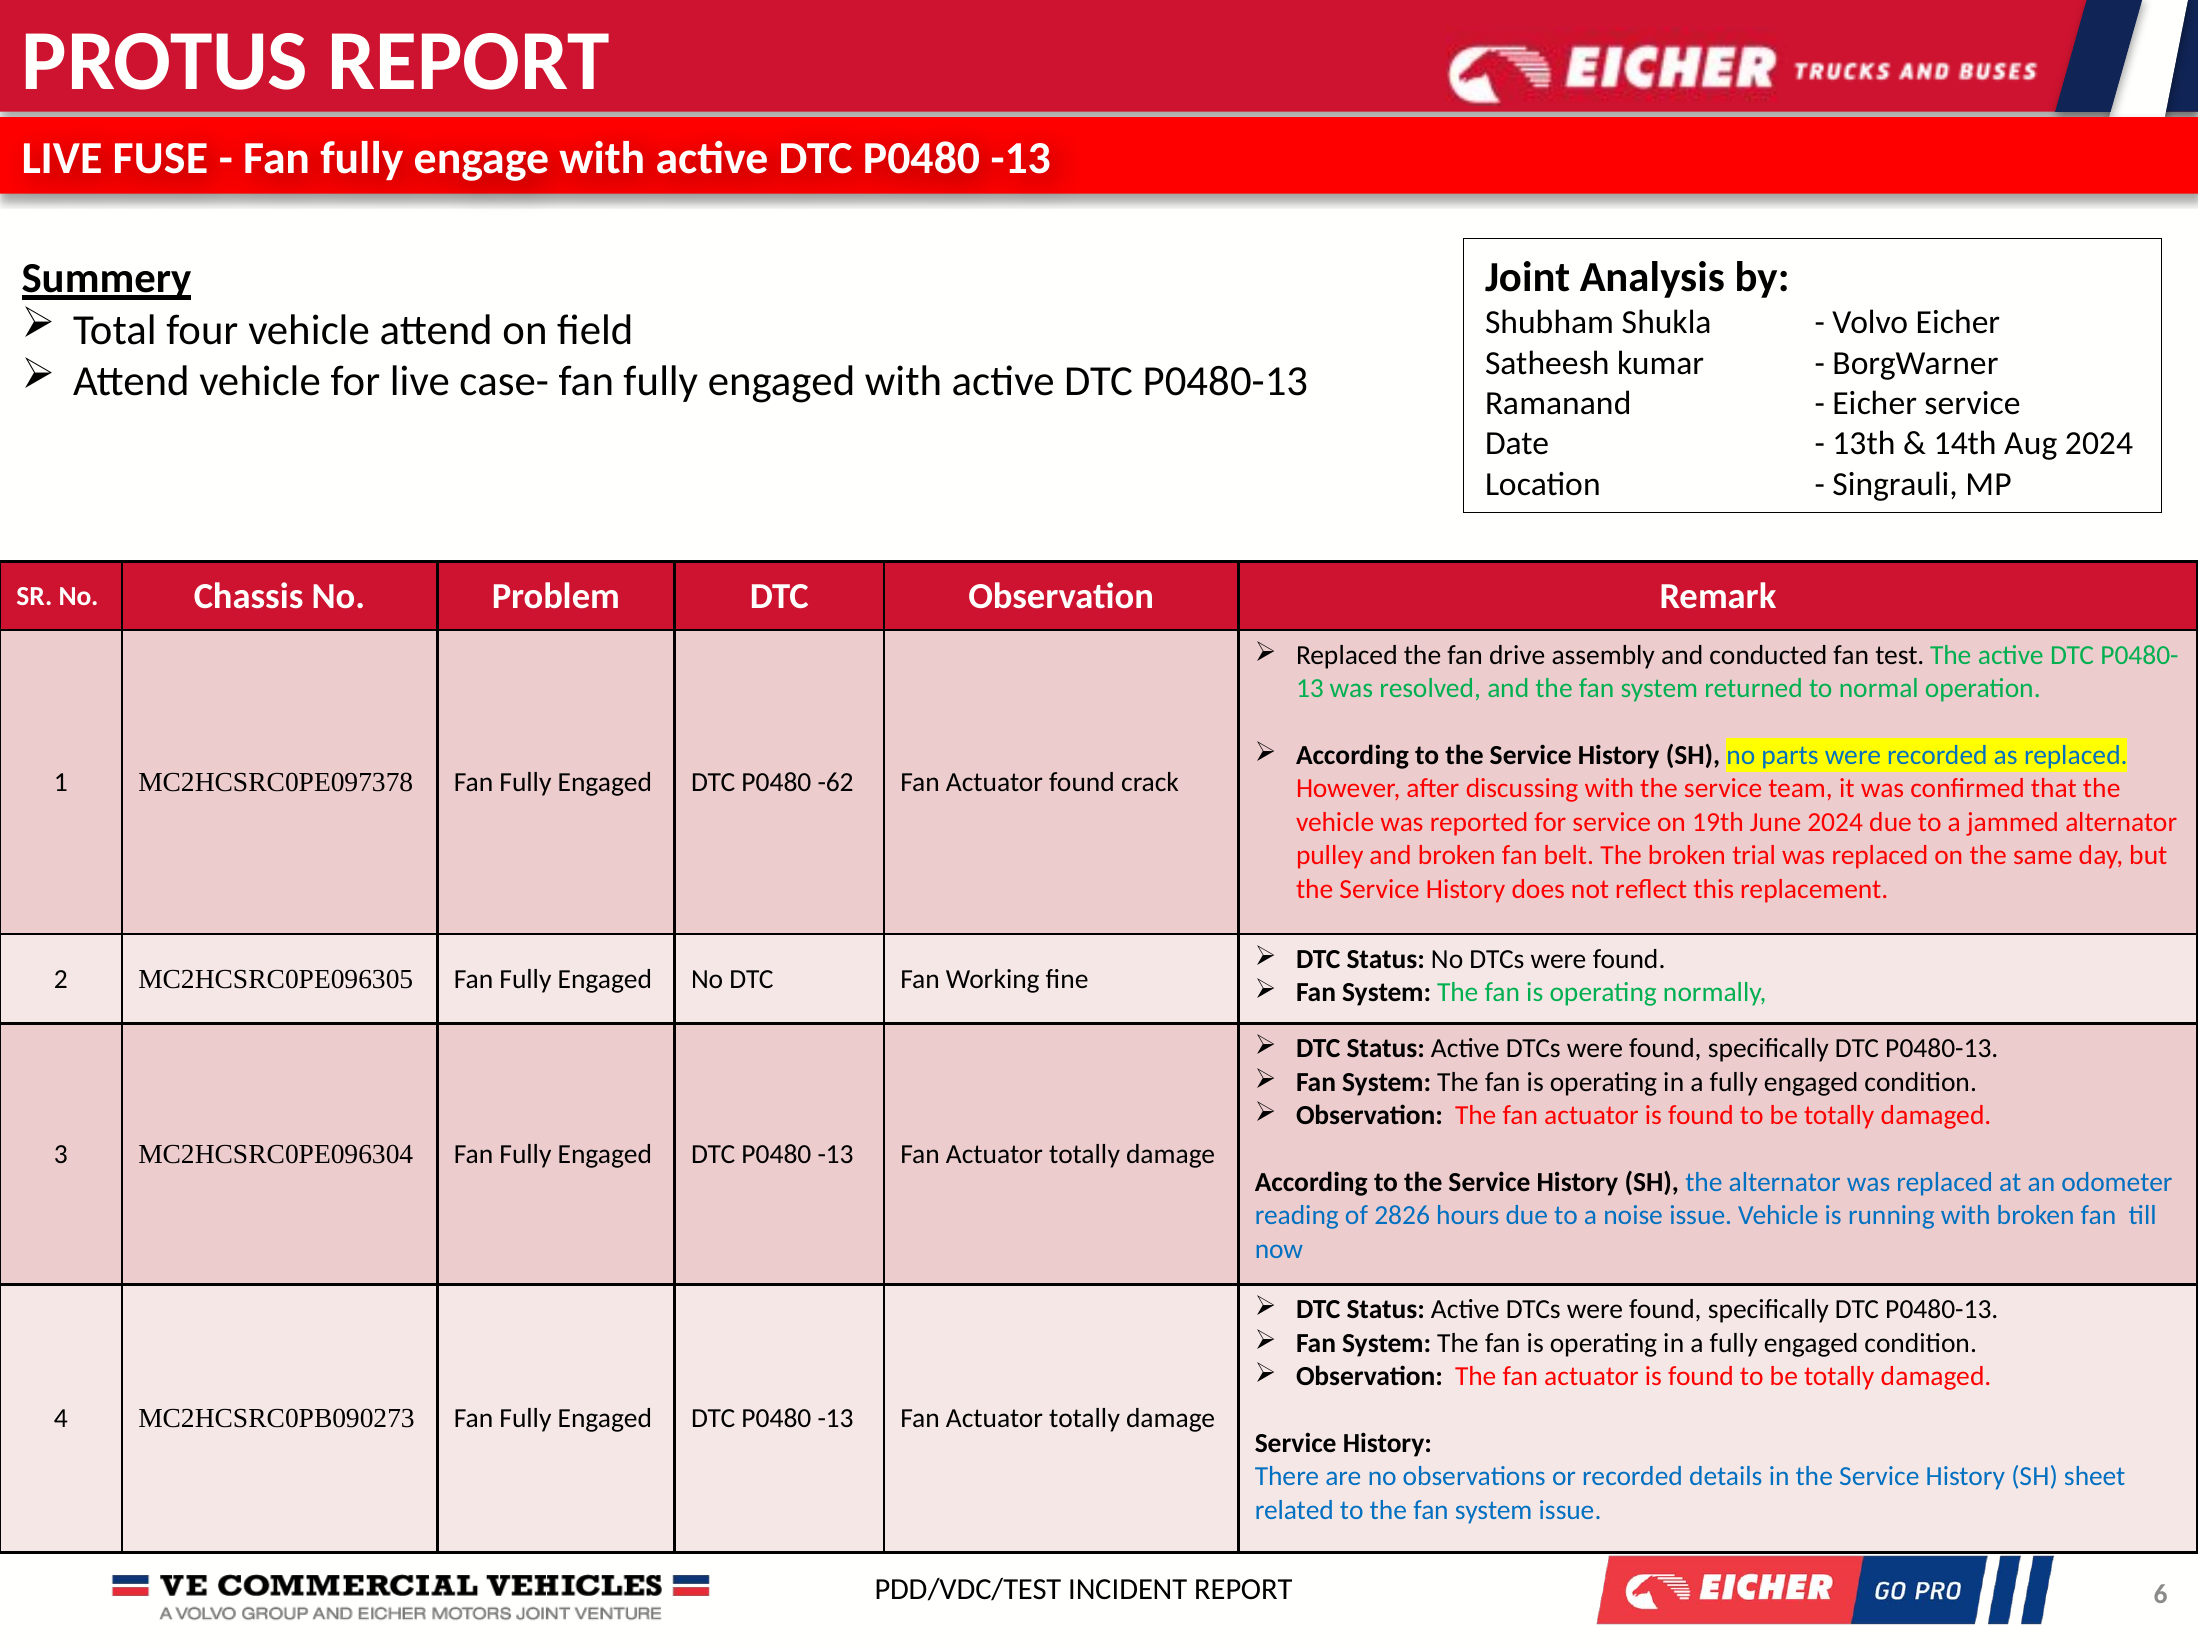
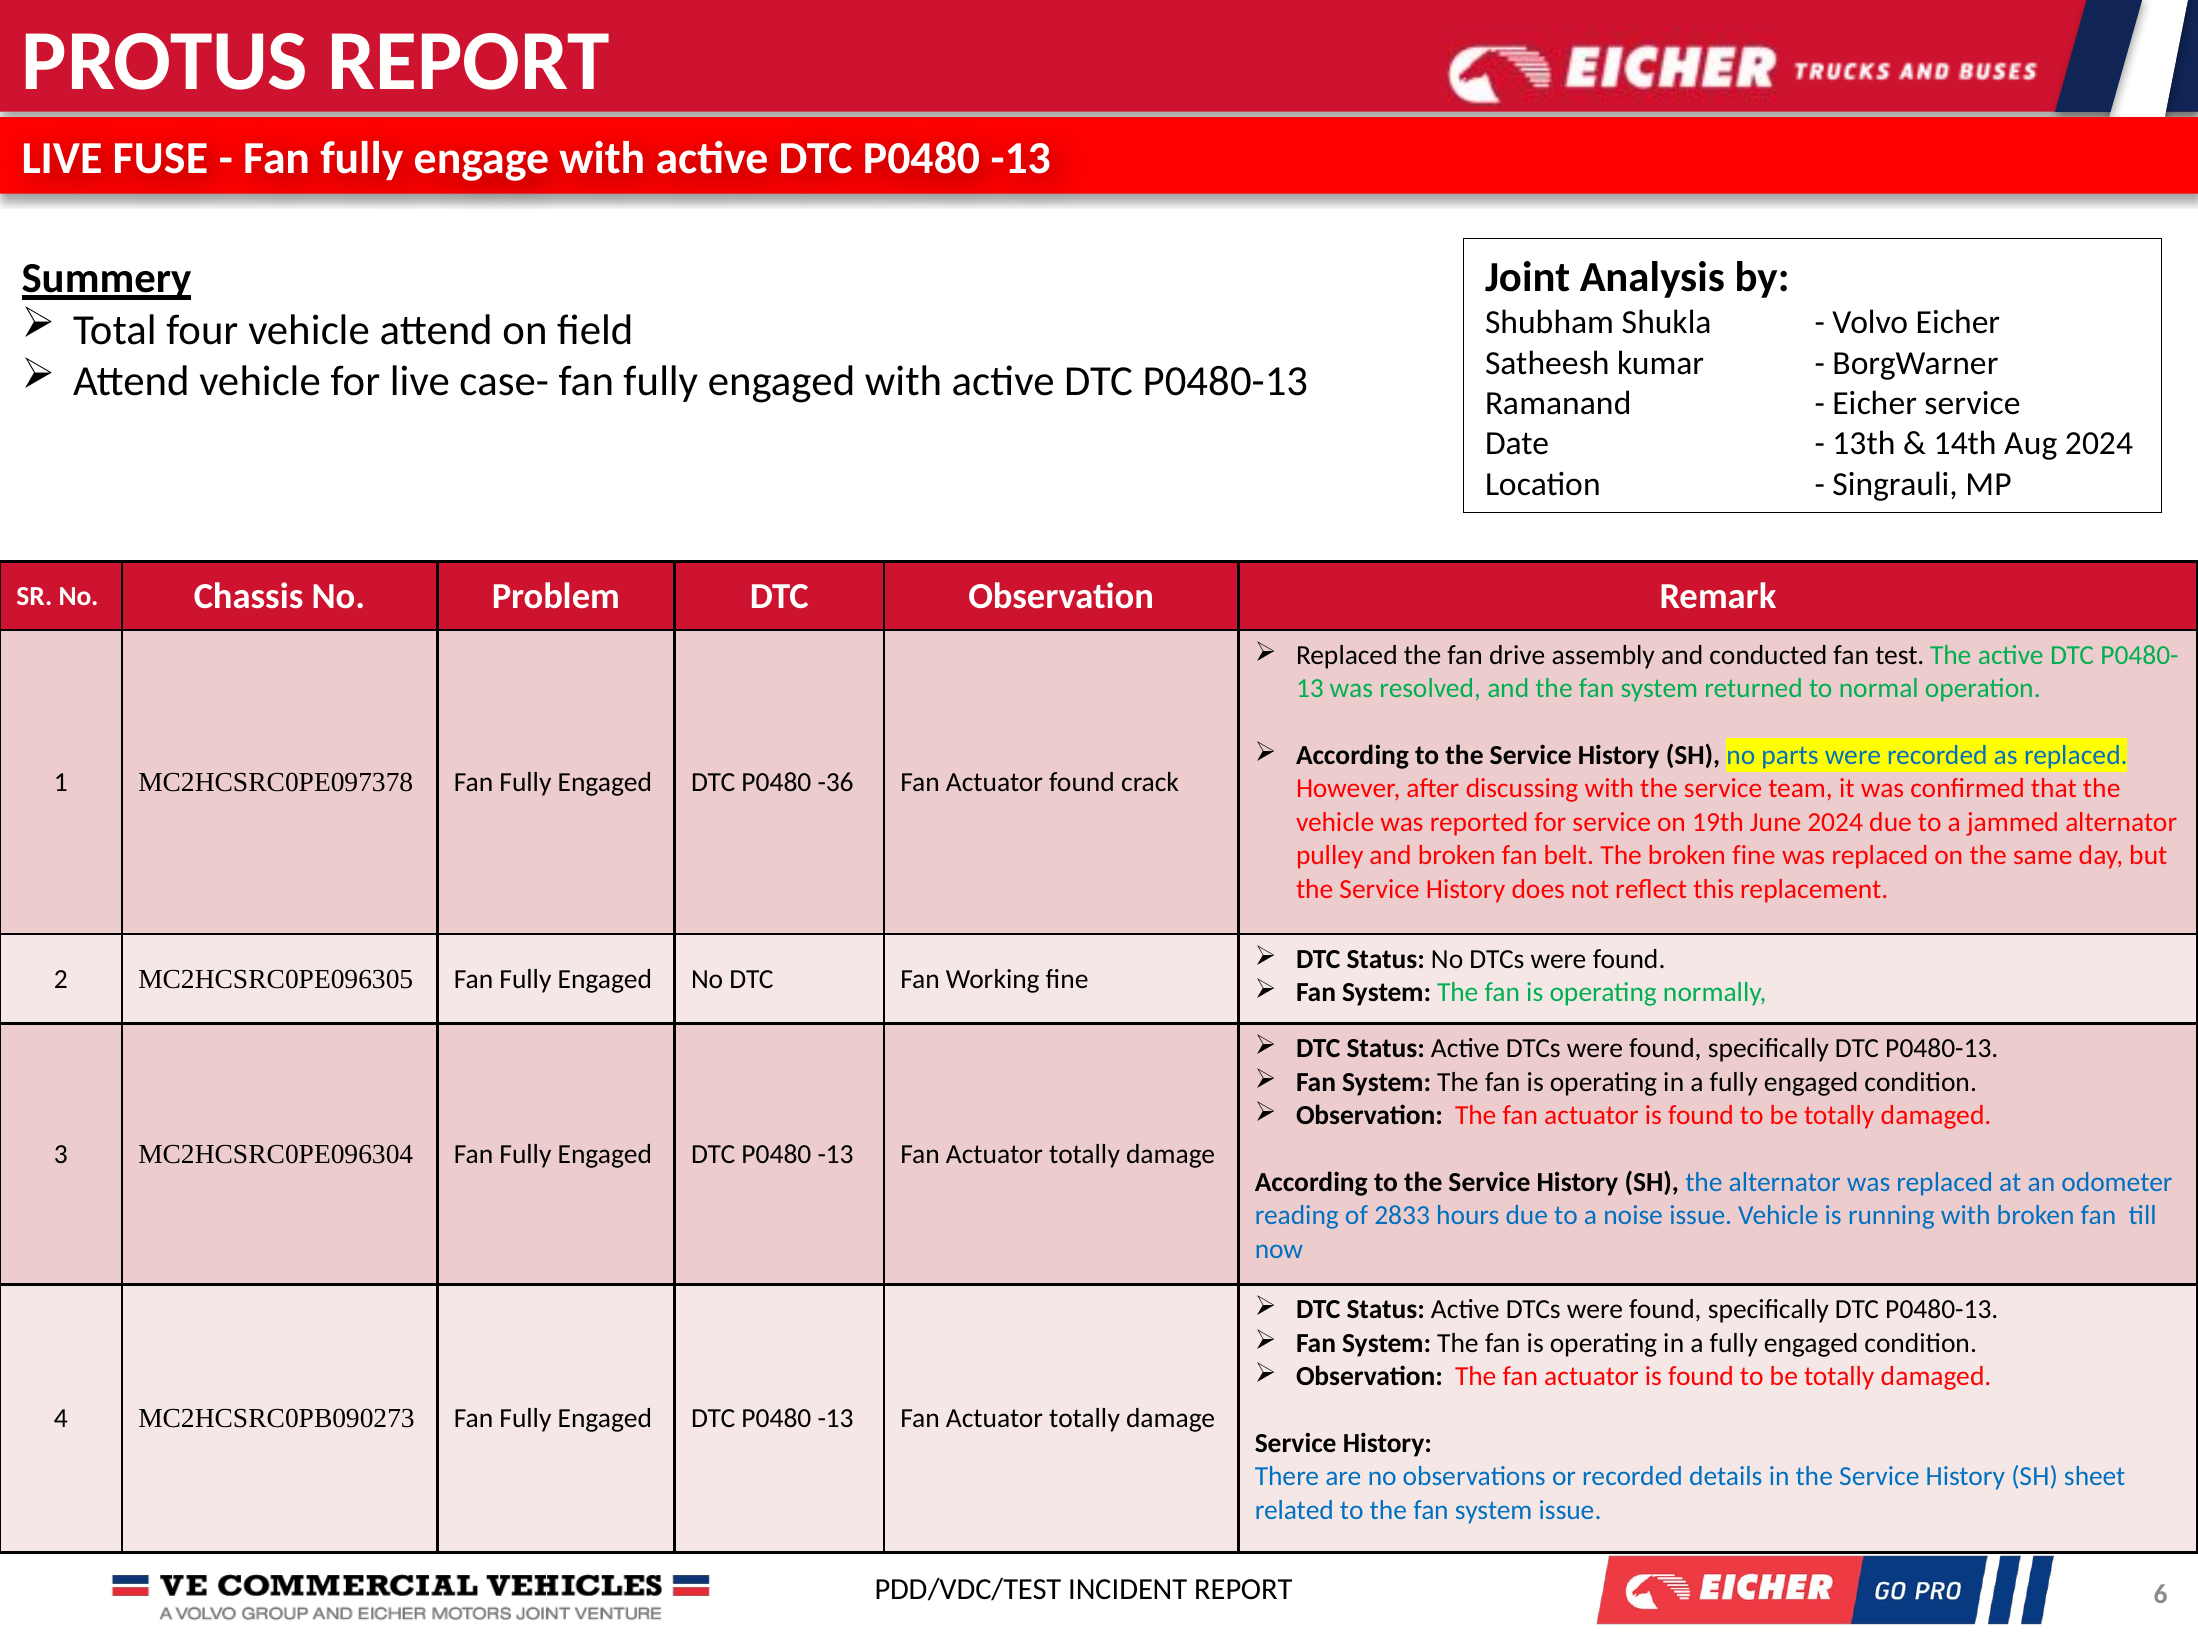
-62: -62 -> -36 (836, 783)
broken trial: trial -> fine (1754, 856)
2826: 2826 -> 2833 (1402, 1216)
